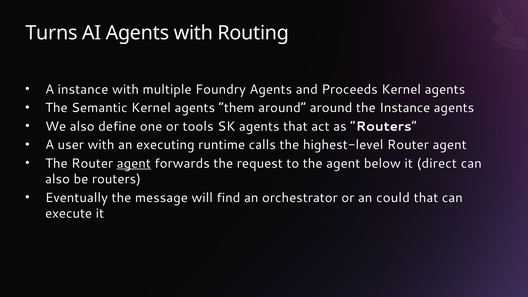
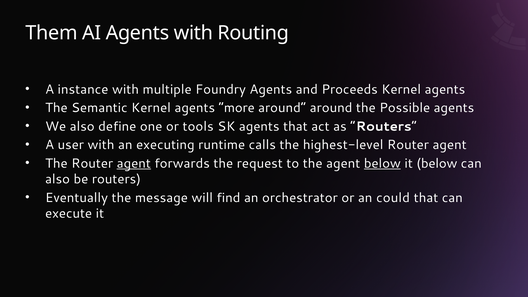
Turns: Turns -> Them (52, 33)
them: them -> more (237, 108)
the Instance: Instance -> Possible (405, 108)
below underline: none -> present (382, 163)
it direct: direct -> below (437, 163)
